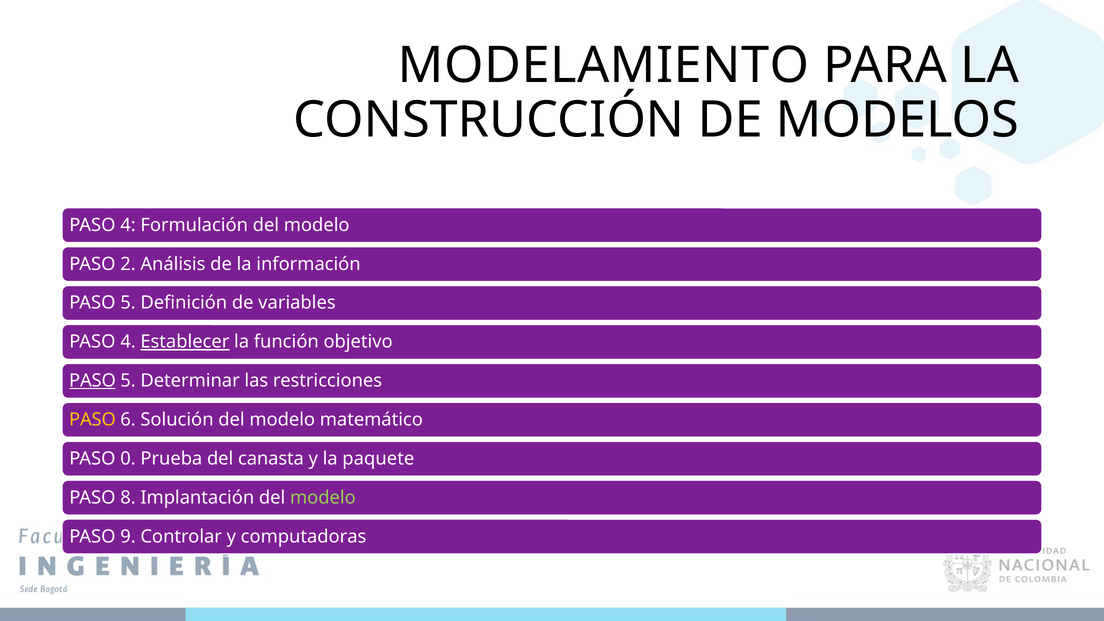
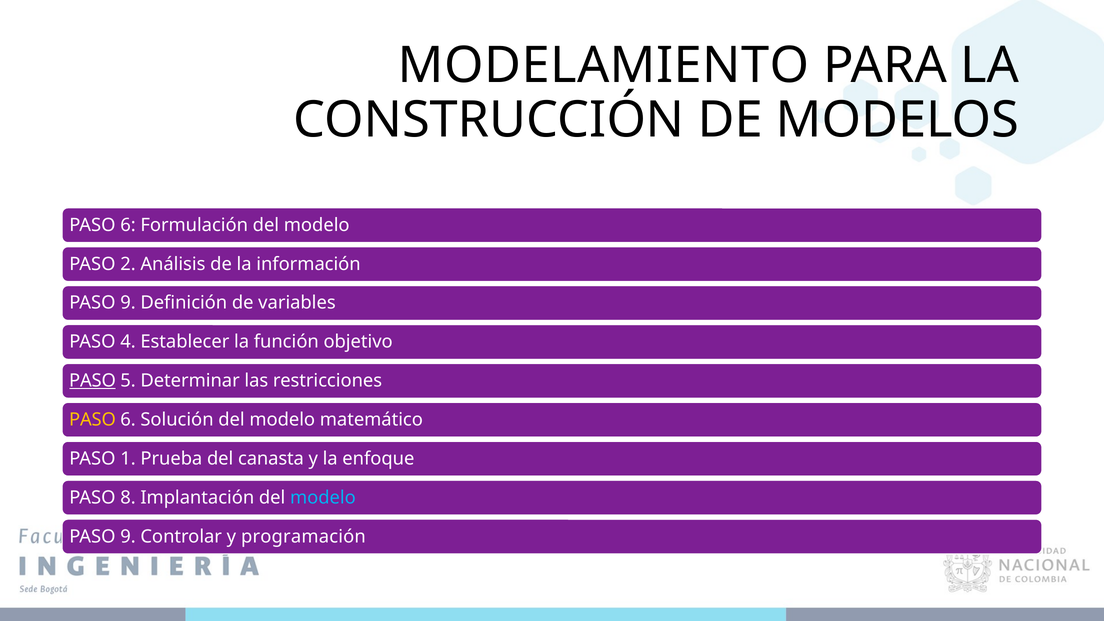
4: 4 -> 6 (128, 225)
5: 5 -> 9 (128, 303)
Establecer underline: present -> none (185, 342)
0: 0 -> 1 (128, 459)
paquete: paquete -> enfoque (378, 459)
modelo colour: light green -> light blue (323, 498)
computadoras: computadoras -> programación (303, 536)
